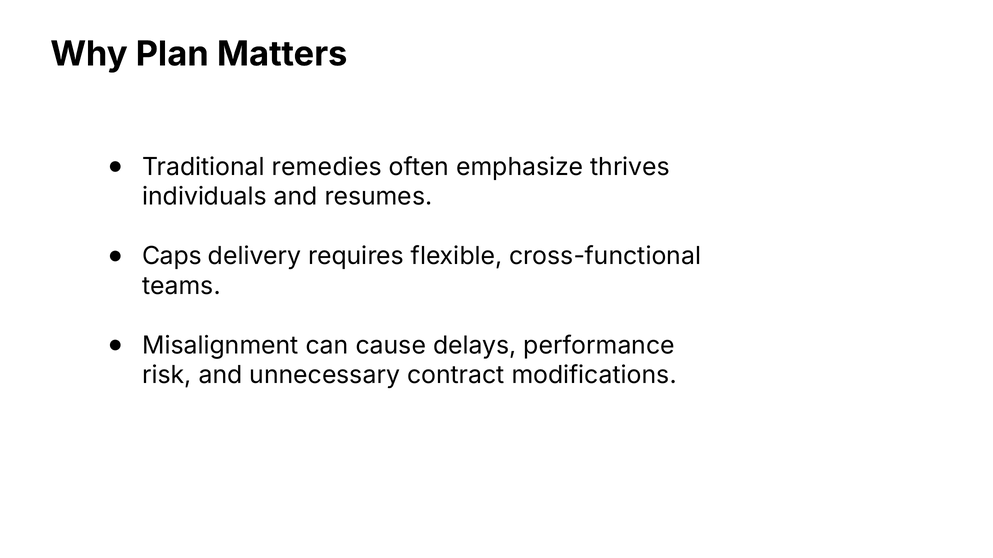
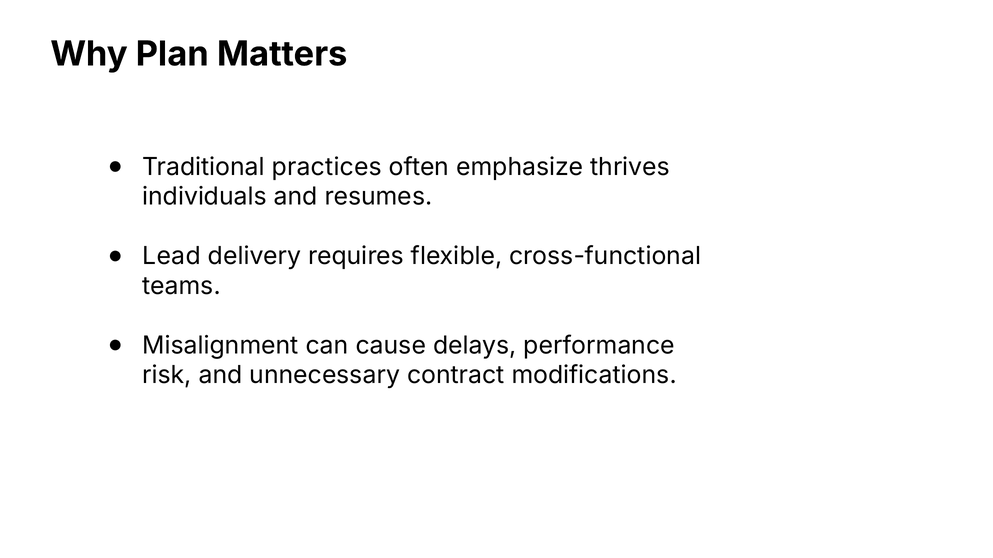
remedies: remedies -> practices (327, 167)
Caps: Caps -> Lead (172, 257)
